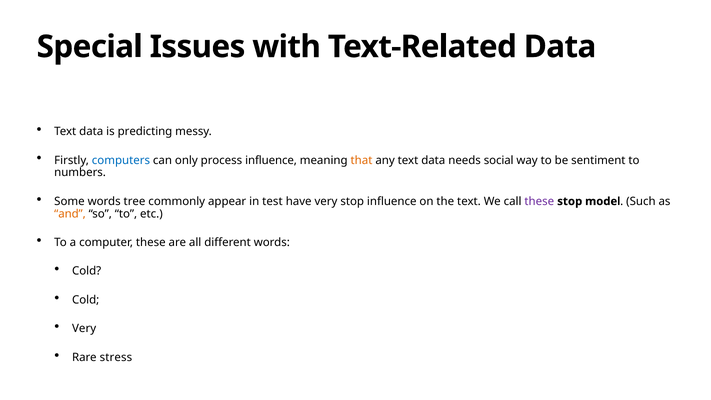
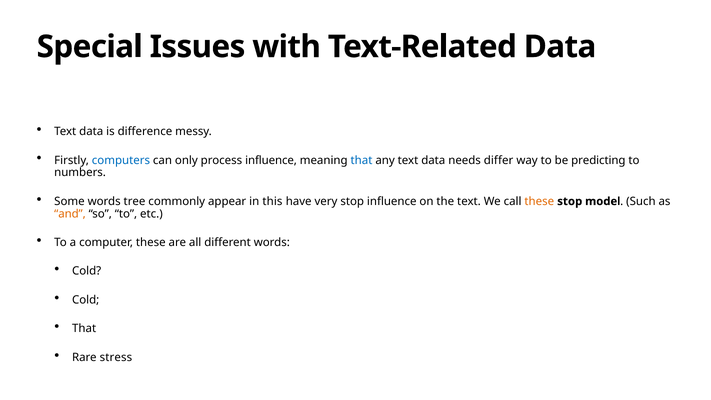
predicting: predicting -> difference (145, 131)
that colour: orange -> blue (361, 160)
social: social -> differ (499, 160)
sentiment: sentiment -> predicting (598, 160)
test: test -> this (272, 201)
these colour: purple -> orange (539, 201)
Very: Very -> That (84, 328)
